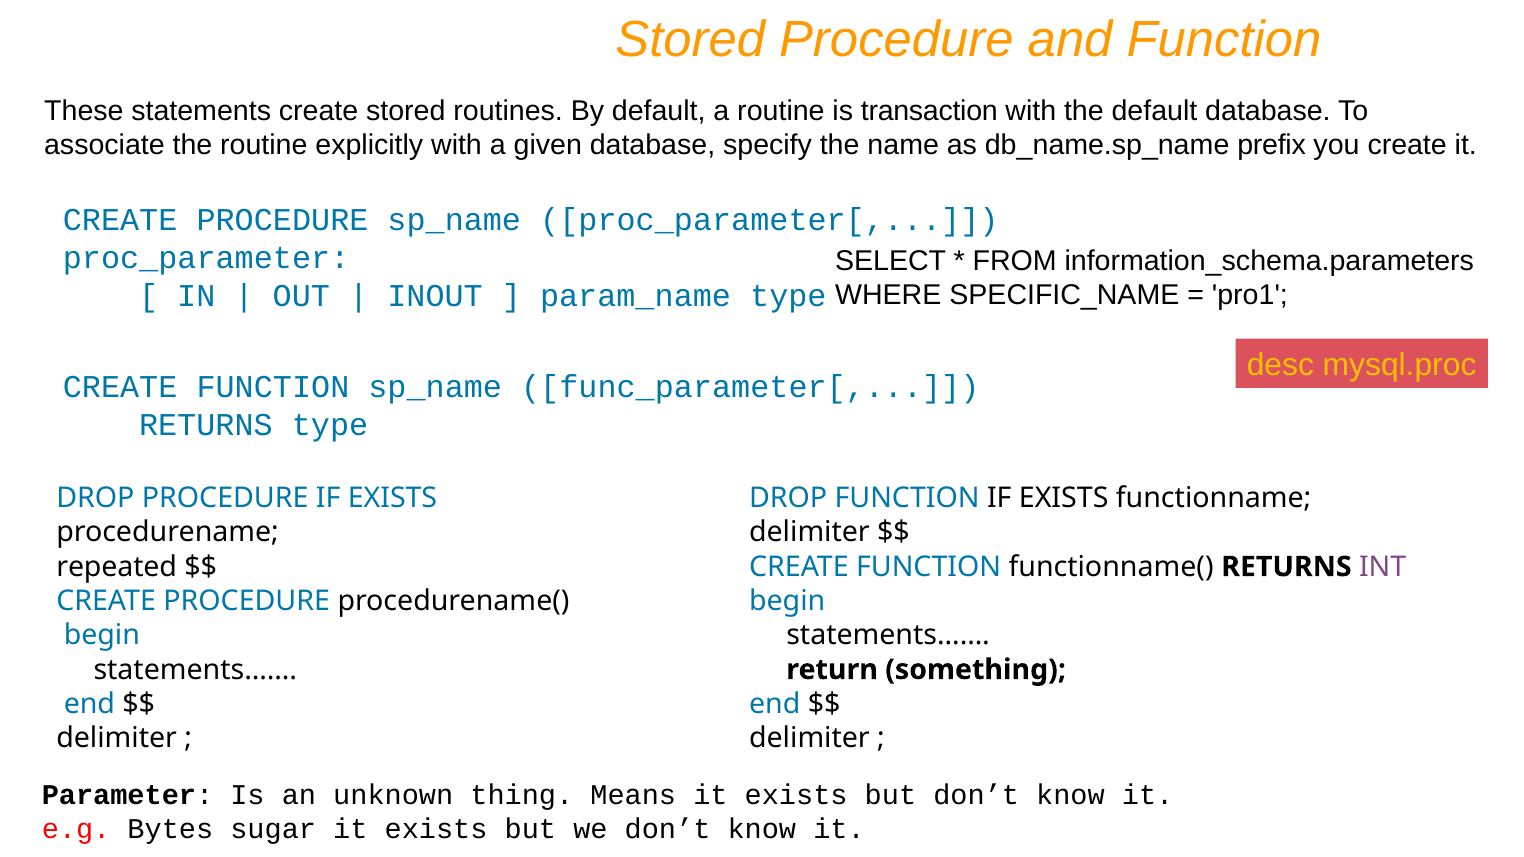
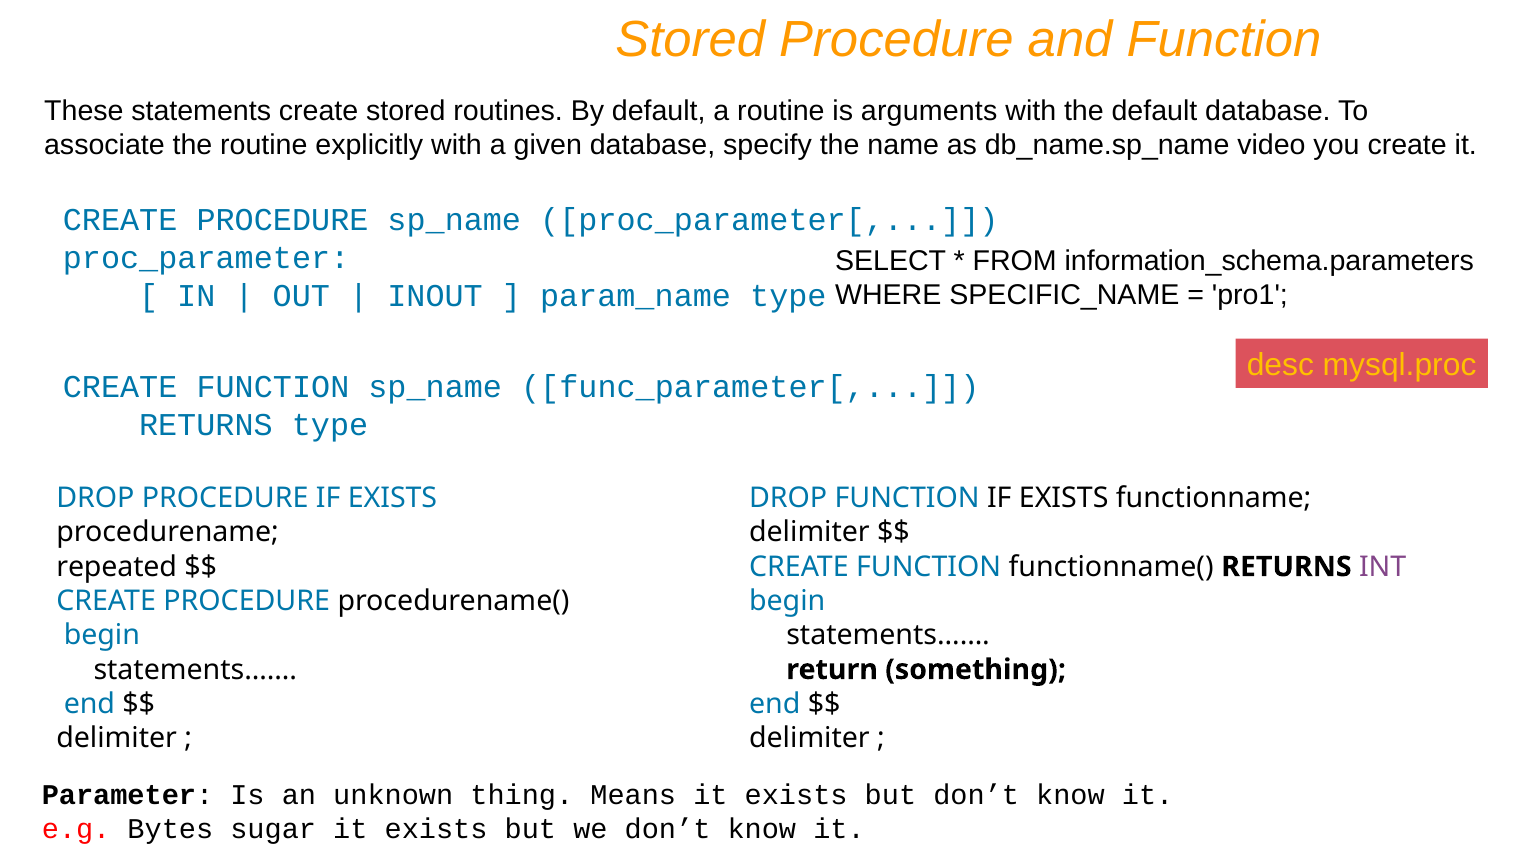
transaction: transaction -> arguments (929, 111)
prefix: prefix -> video (1271, 146)
